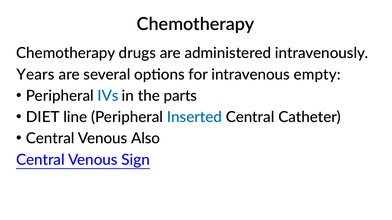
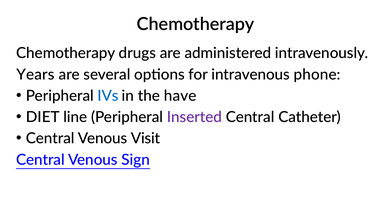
empty: empty -> phone (317, 75)
parts: parts -> have (180, 96)
Inserted colour: blue -> purple (194, 117)
Also: Also -> Visit (146, 139)
